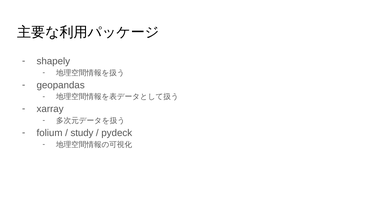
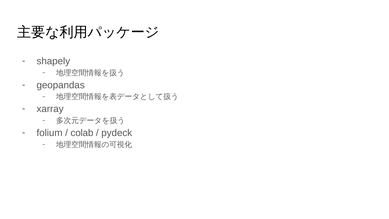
study: study -> colab (82, 133)
